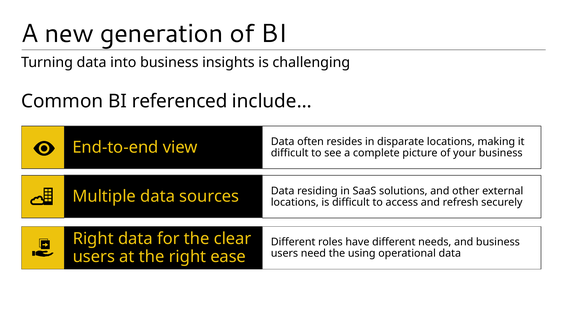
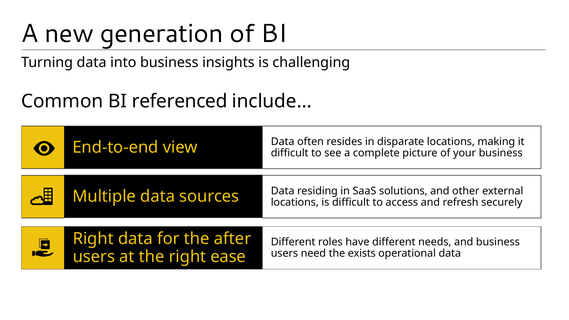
clear: clear -> after (233, 239)
using: using -> exists (362, 254)
